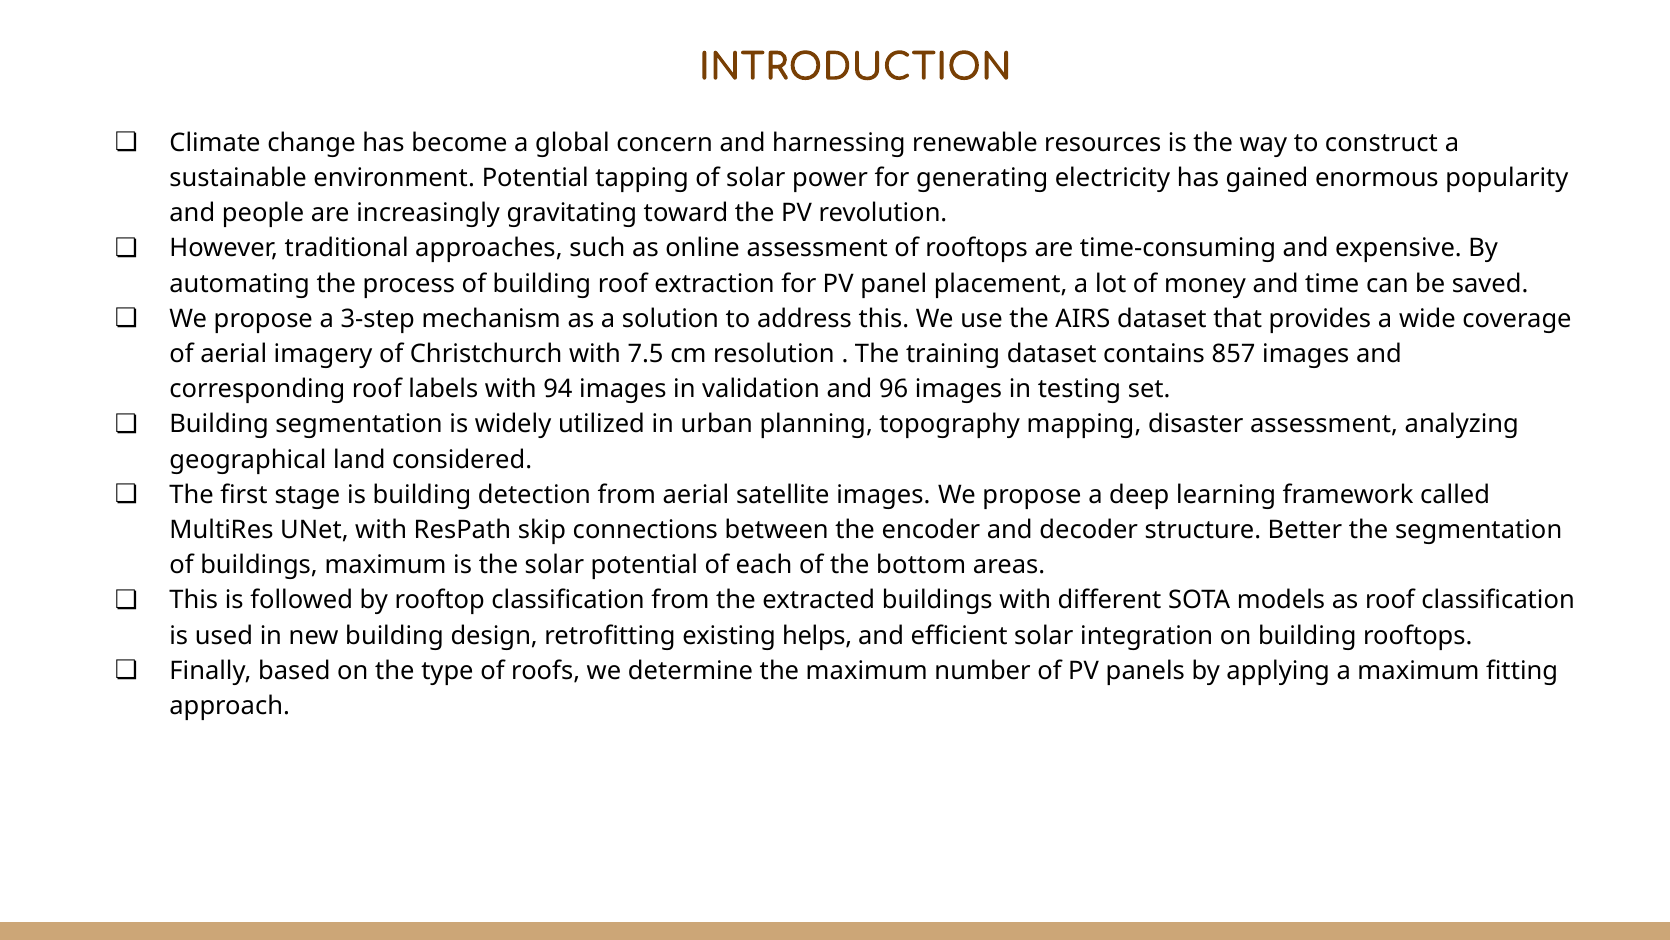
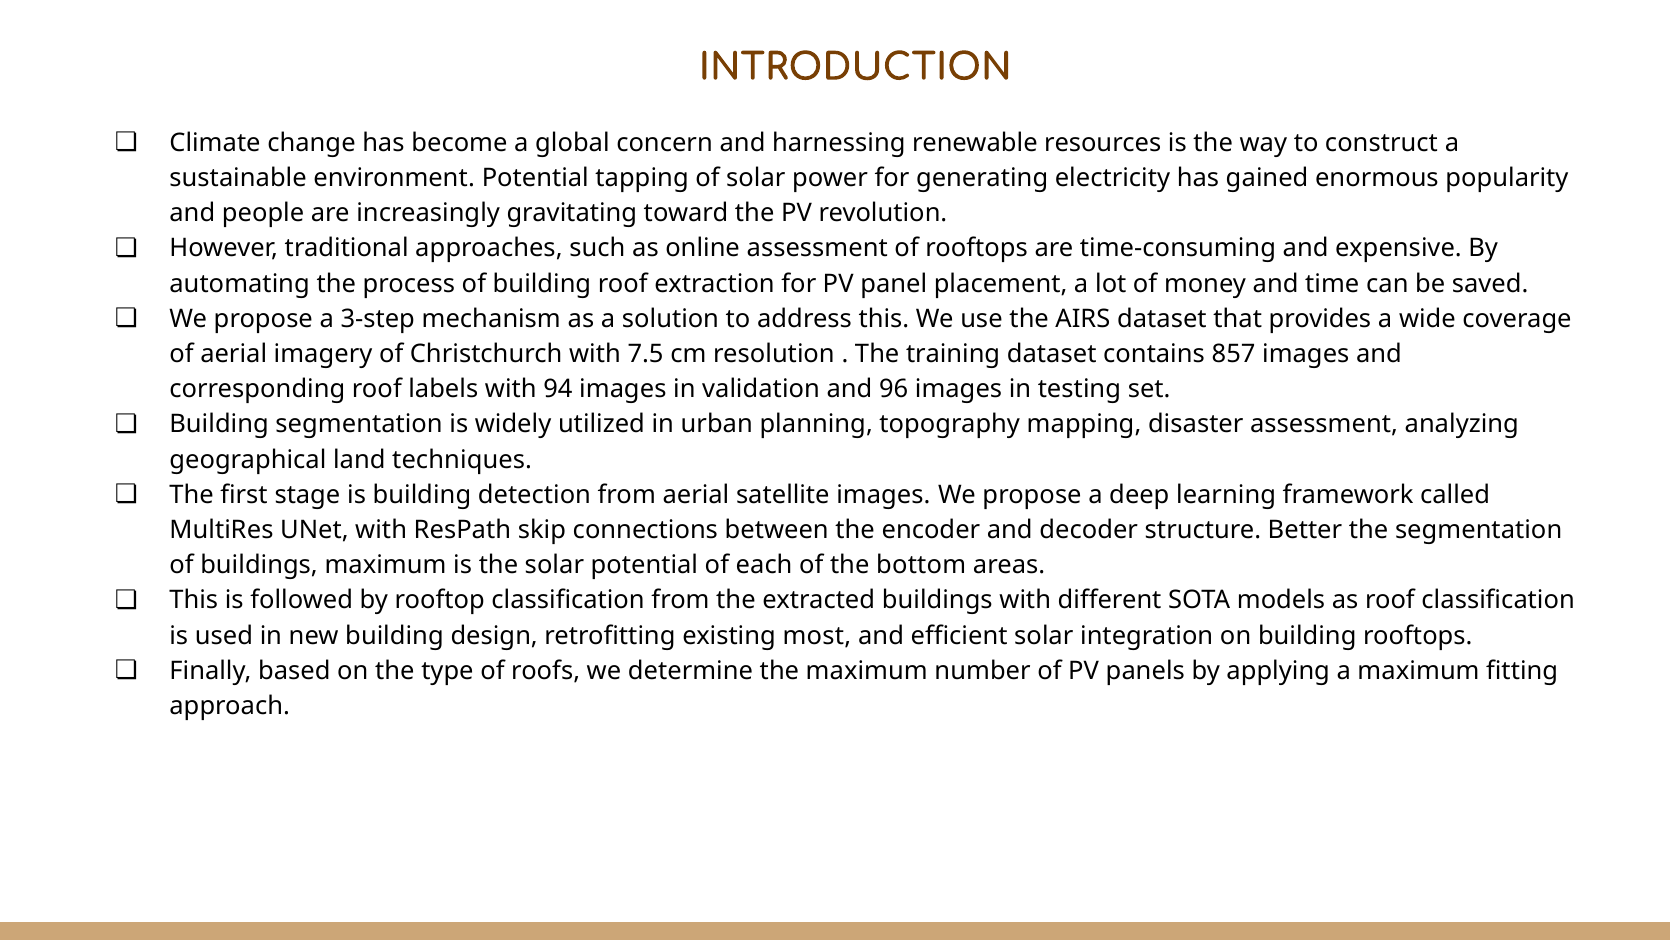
considered: considered -> techniques (462, 459)
helps: helps -> most (817, 635)
